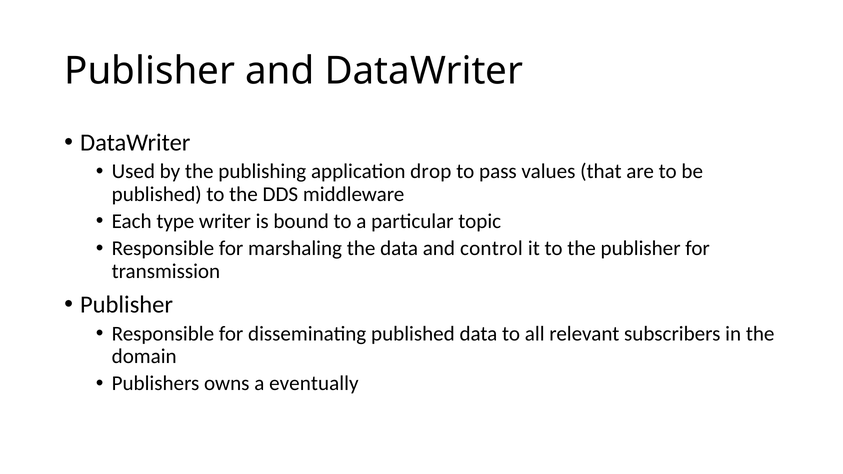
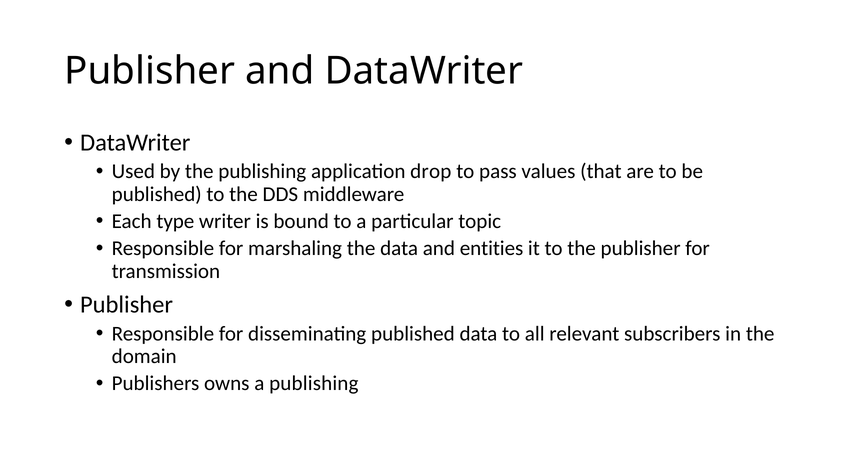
control: control -> entities (492, 249)
a eventually: eventually -> publishing (314, 384)
